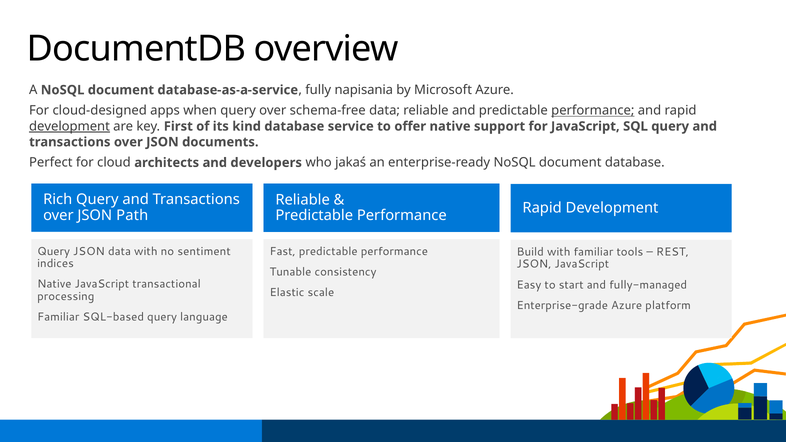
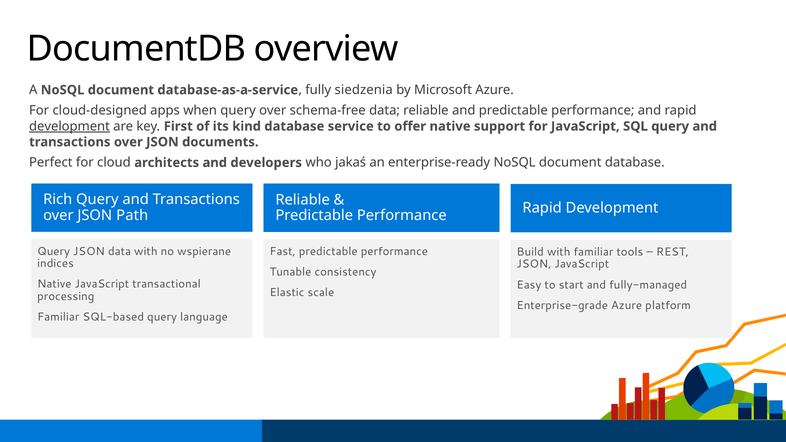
napisania: napisania -> siedzenia (364, 90)
performance underline: present -> none (593, 111)
sentiment: sentiment -> wspierane (204, 251)
